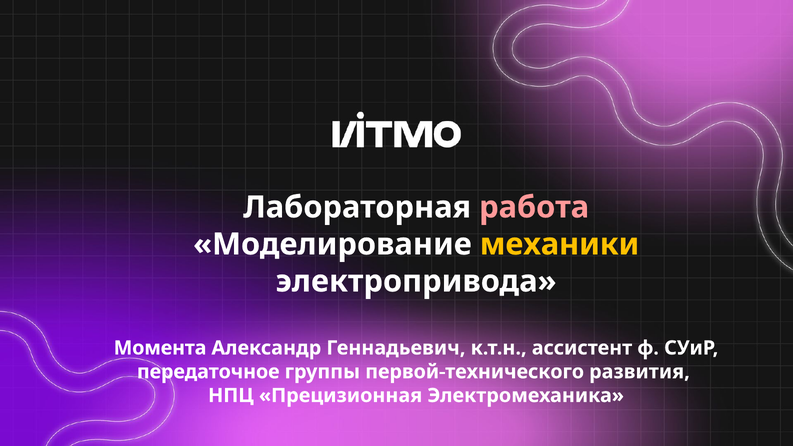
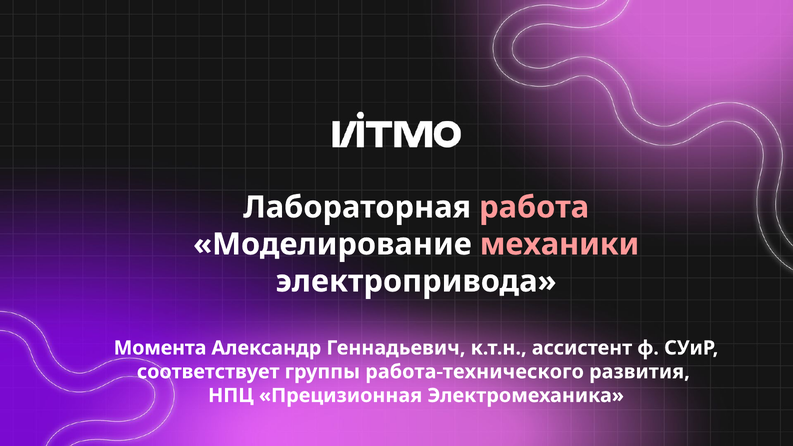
механики colour: yellow -> pink (559, 244)
передаточное: передаточное -> соответствует (208, 372)
первой-технического: первой-технического -> работа-технического (475, 372)
